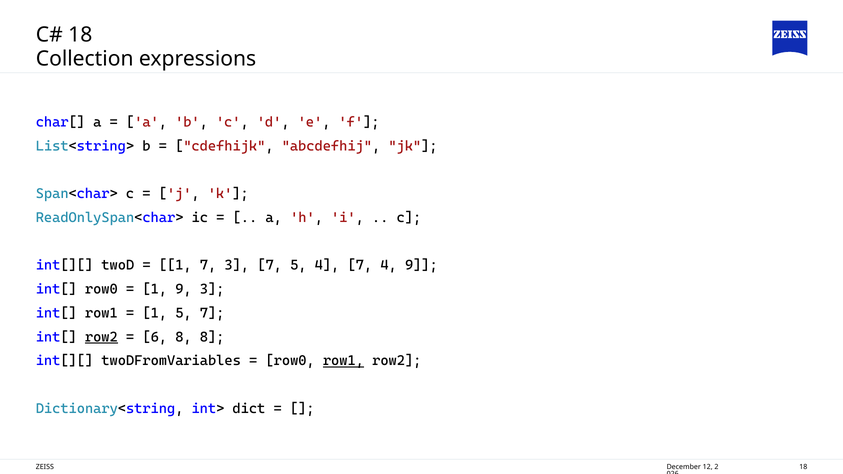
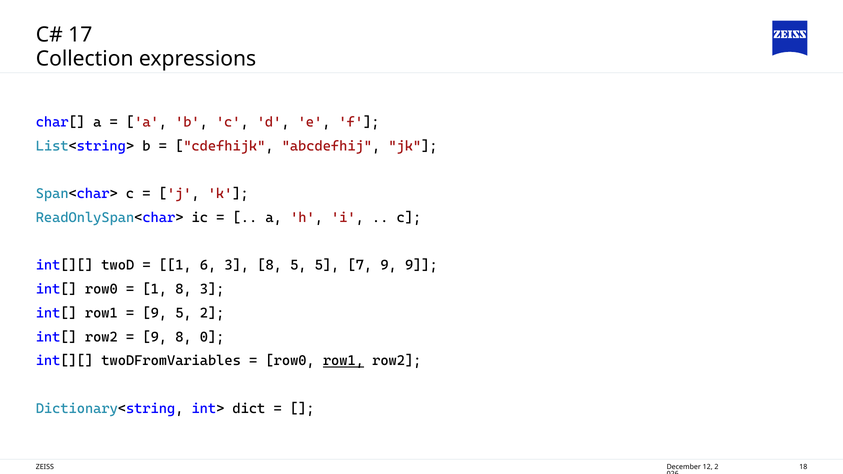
18: 18 -> 17 (80, 35)
1 7: 7 -> 6 (208, 265)
3 7: 7 -> 8 (270, 265)
5 4: 4 -> 5 (327, 265)
7 4: 4 -> 9 (389, 265)
1 9: 9 -> 8 (183, 289)
1: 1 -> 9 (155, 313)
5 7: 7 -> 2 (212, 313)
row2 underline: present -> none (101, 337)
6: 6 -> 9 (155, 337)
8 8: 8 -> 0 (212, 337)
